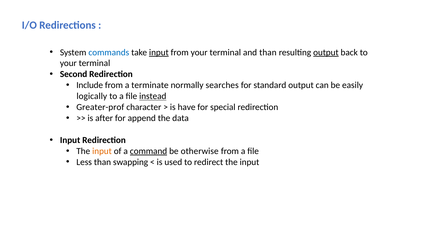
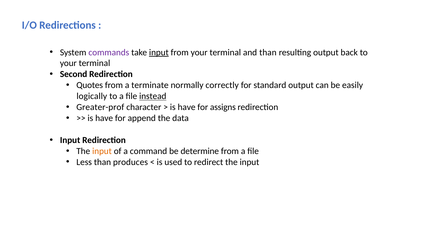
commands colour: blue -> purple (109, 52)
output underline: present -> none (326, 52)
Include: Include -> Quotes (90, 85)
searches: searches -> correctly (222, 85)
special: special -> assigns (223, 107)
after: after -> have (104, 118)
command underline: present -> none (149, 151)
otherwise: otherwise -> determine (200, 151)
swapping: swapping -> produces (130, 162)
